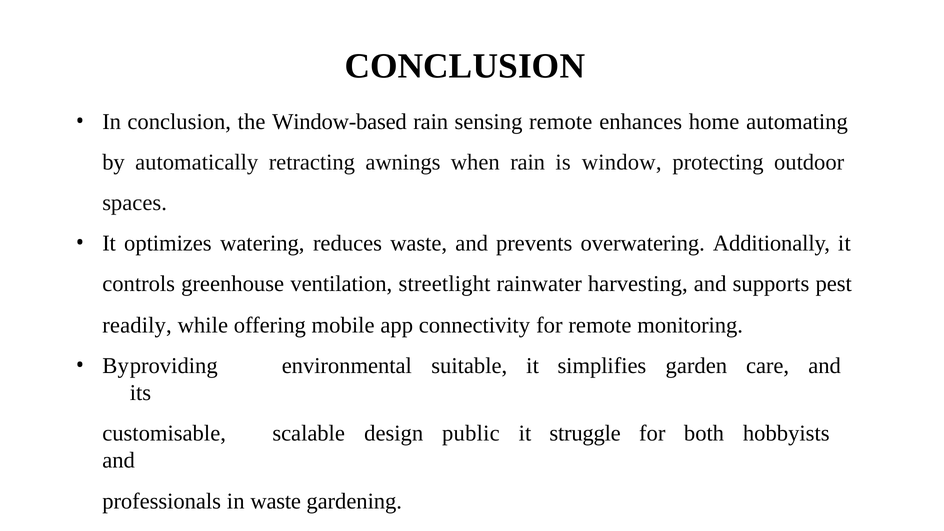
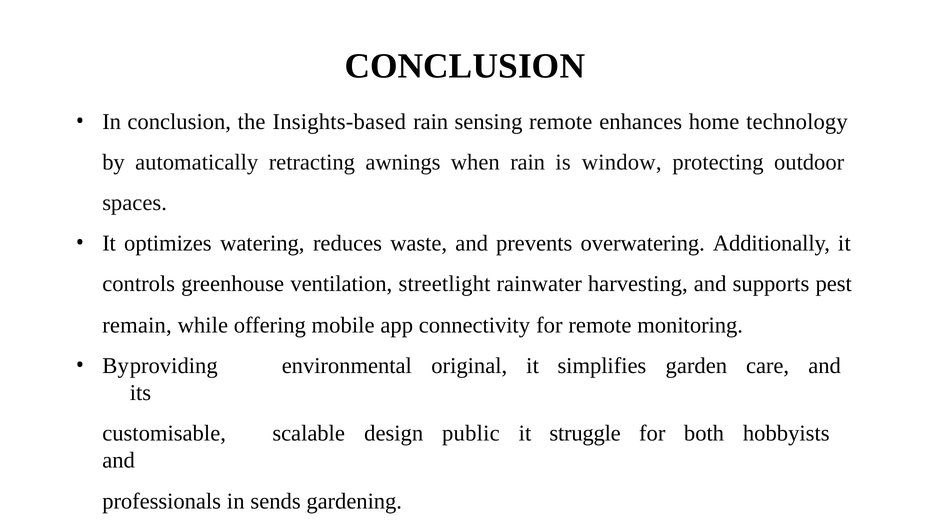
Window-based: Window-based -> Insights-based (339, 122)
automating: automating -> technology (797, 122)
readily: readily -> remain (137, 325)
suitable: suitable -> original (469, 366)
in waste: waste -> sends (276, 501)
